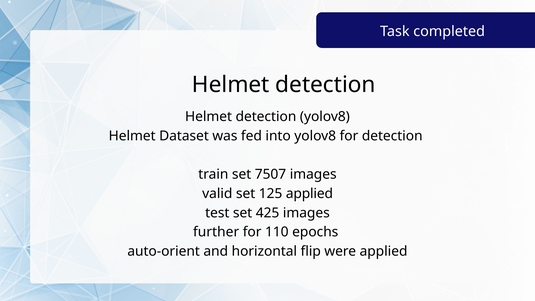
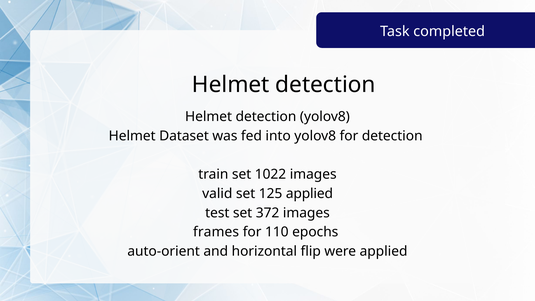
7507: 7507 -> 1022 (270, 174)
425: 425 -> 372 (268, 213)
further: further -> frames (216, 232)
